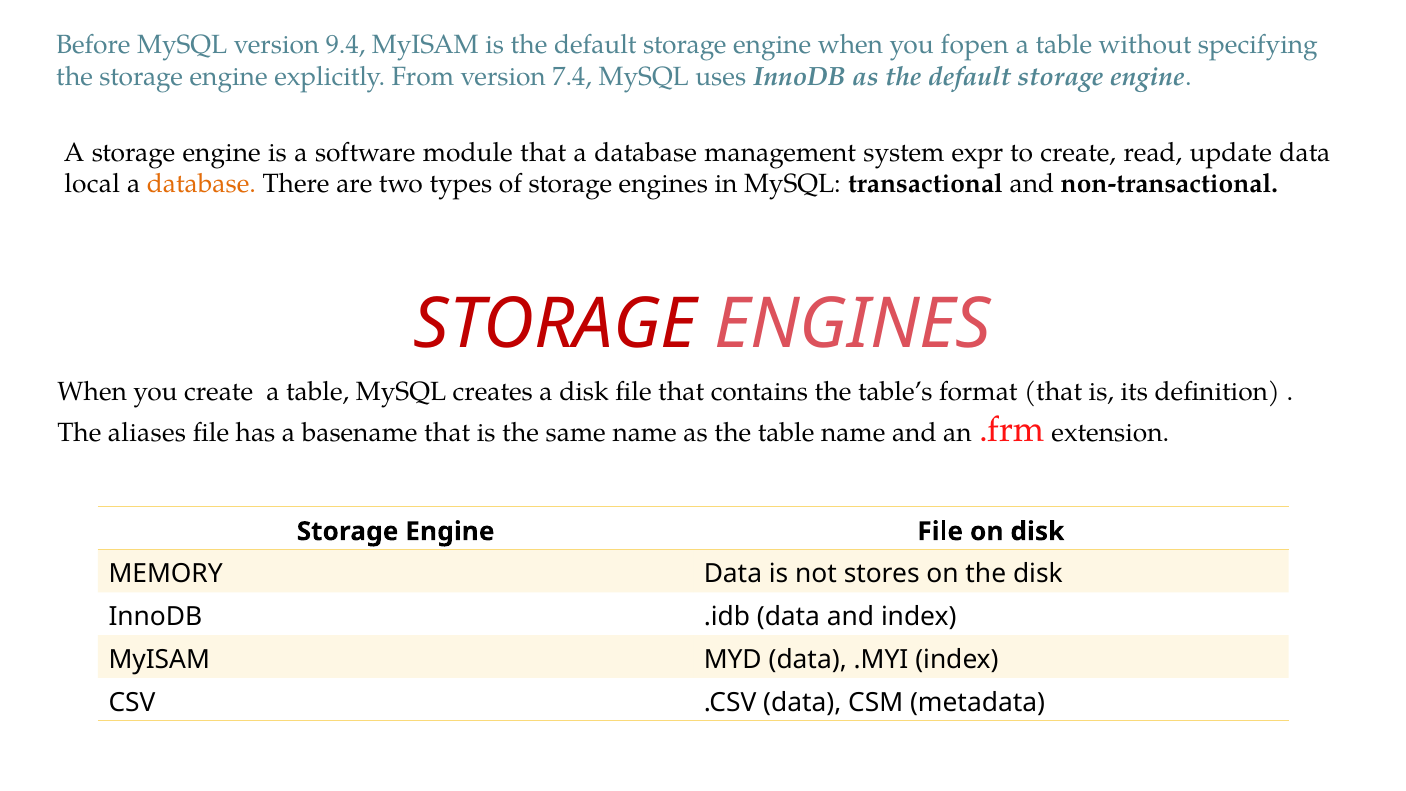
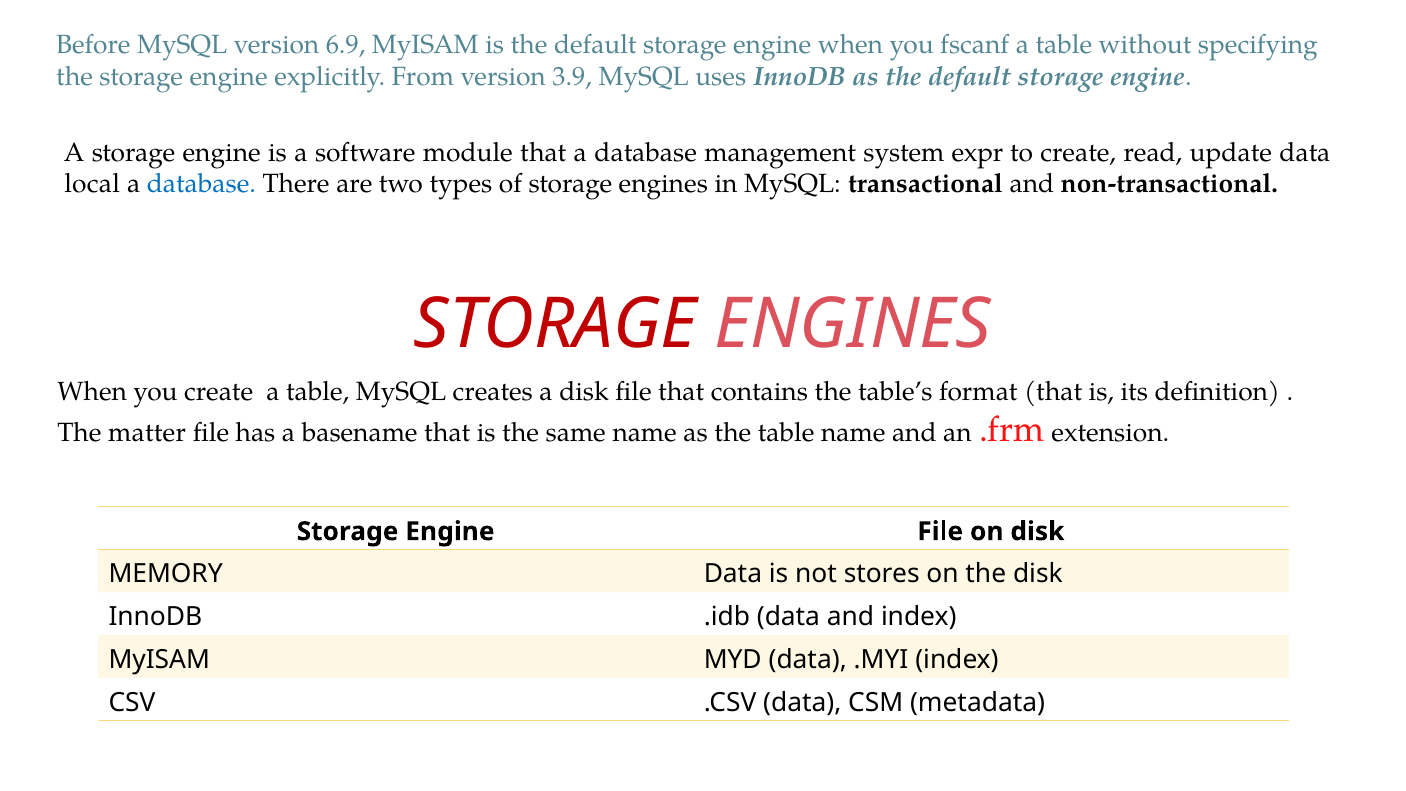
9.4: 9.4 -> 6.9 (346, 45)
fopen: fopen -> fscanf (975, 45)
7.4: 7.4 -> 3.9 (572, 76)
database colour: orange -> blue (201, 184)
aliases: aliases -> matter (147, 432)
